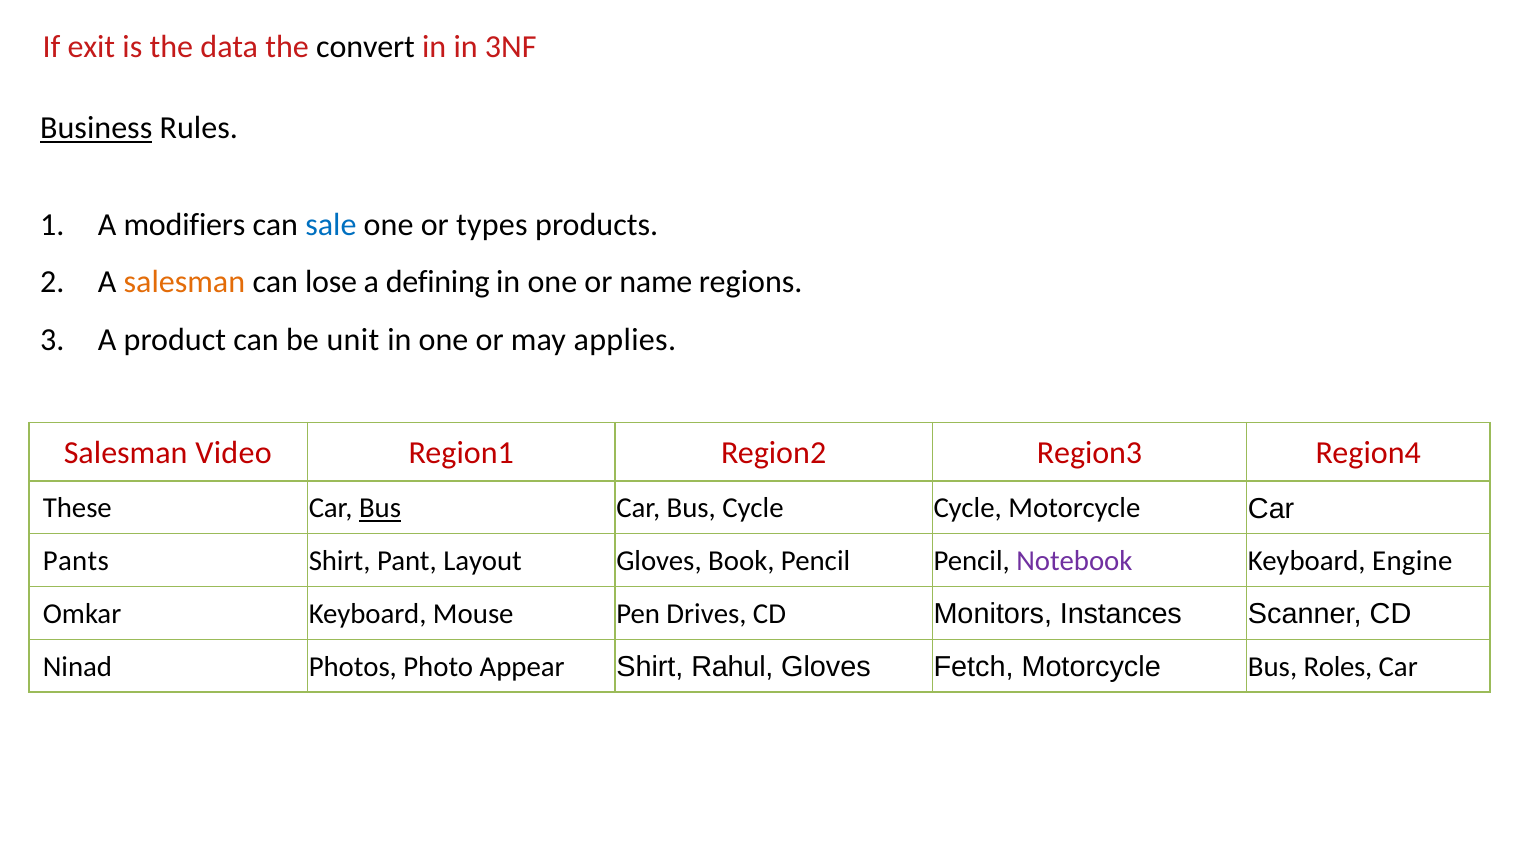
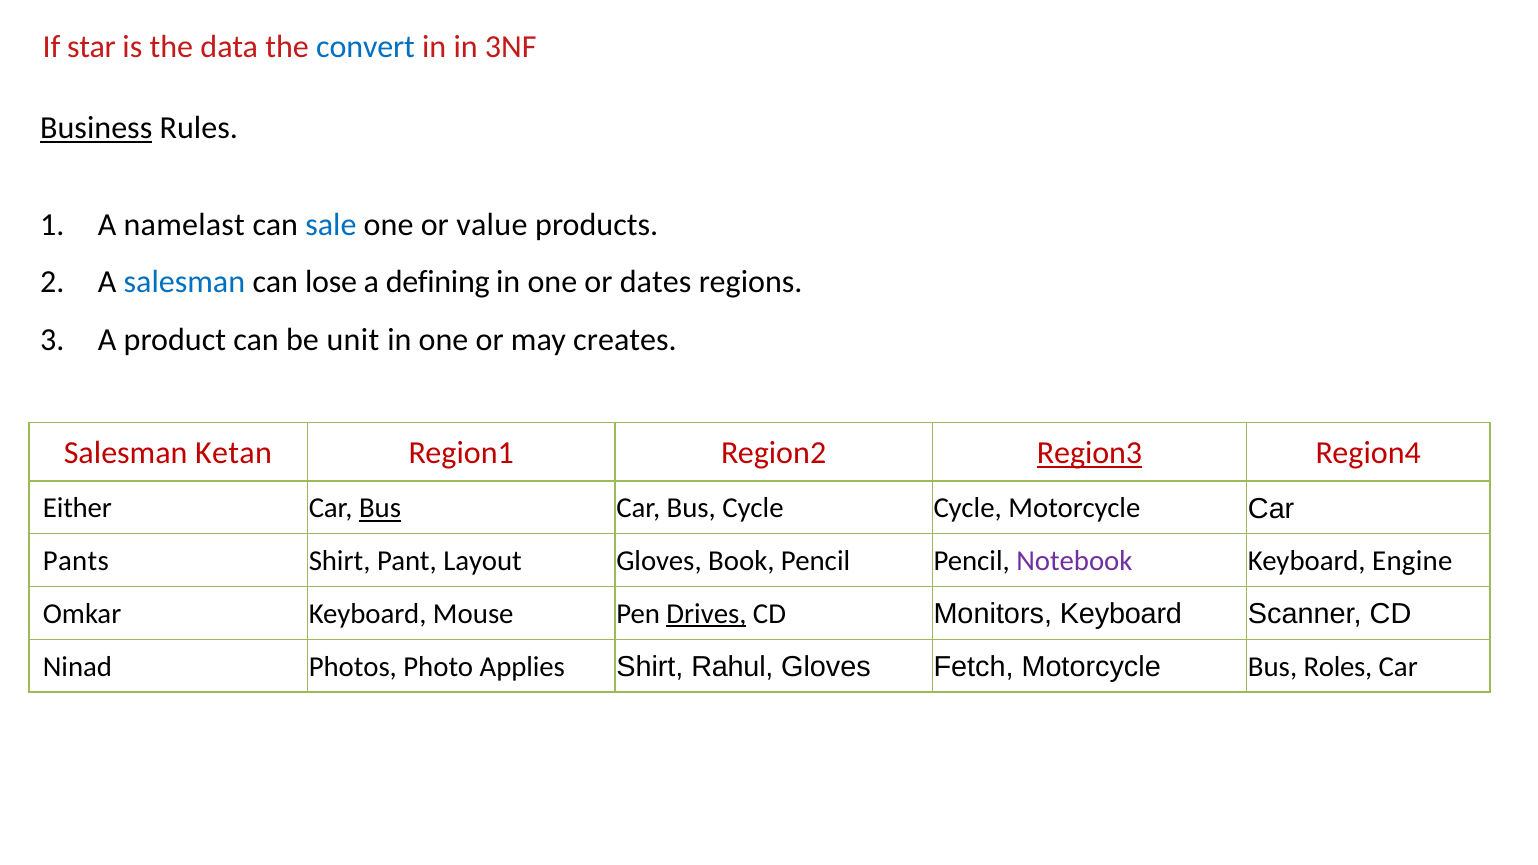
exit: exit -> star (91, 47)
convert colour: black -> blue (366, 47)
modifiers: modifiers -> namelast (184, 225)
types: types -> value (492, 225)
salesman colour: orange -> blue (184, 282)
name: name -> dates (656, 282)
applies: applies -> creates (625, 340)
Video: Video -> Ketan (233, 453)
Region3 underline: none -> present (1090, 453)
These: These -> Either (77, 508)
Drives underline: none -> present (706, 614)
Monitors Instances: Instances -> Keyboard (1121, 614)
Appear: Appear -> Applies (522, 667)
